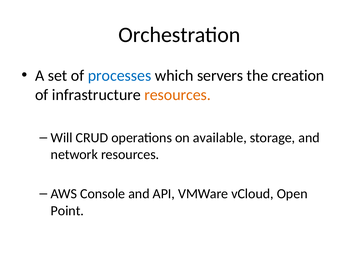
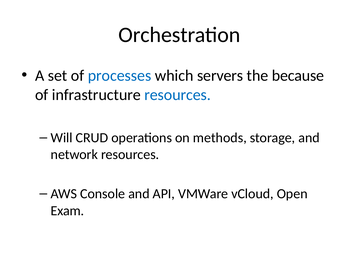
creation: creation -> because (298, 75)
resources colour: orange -> blue (178, 94)
available: available -> methods (220, 137)
Point: Point -> Exam (67, 210)
